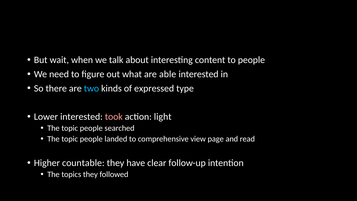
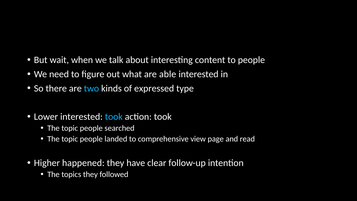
took colour: pink -> light blue (114, 117)
action light: light -> took (163, 117)
countable: countable -> happened (83, 163)
